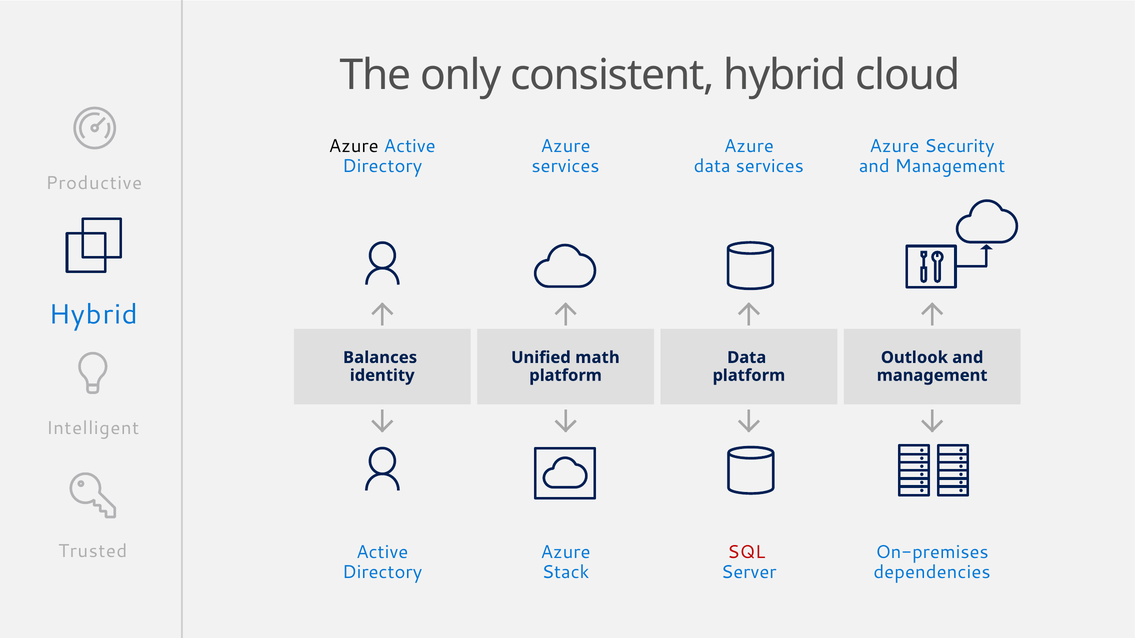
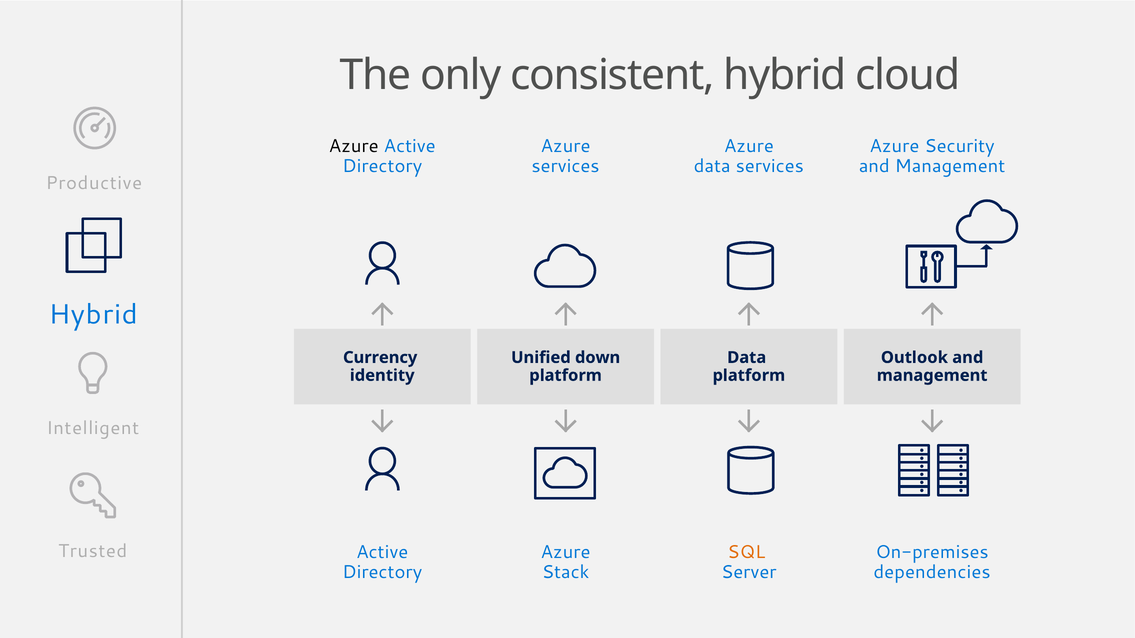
Balances: Balances -> Currency (380, 358)
math: math -> down (598, 358)
SQL colour: red -> orange (746, 553)
